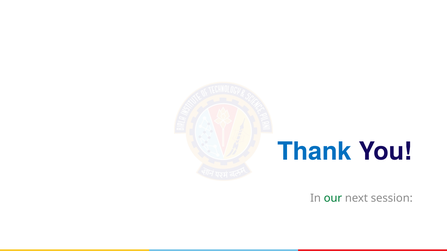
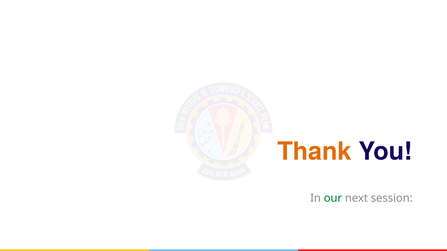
Thank colour: blue -> orange (315, 152)
